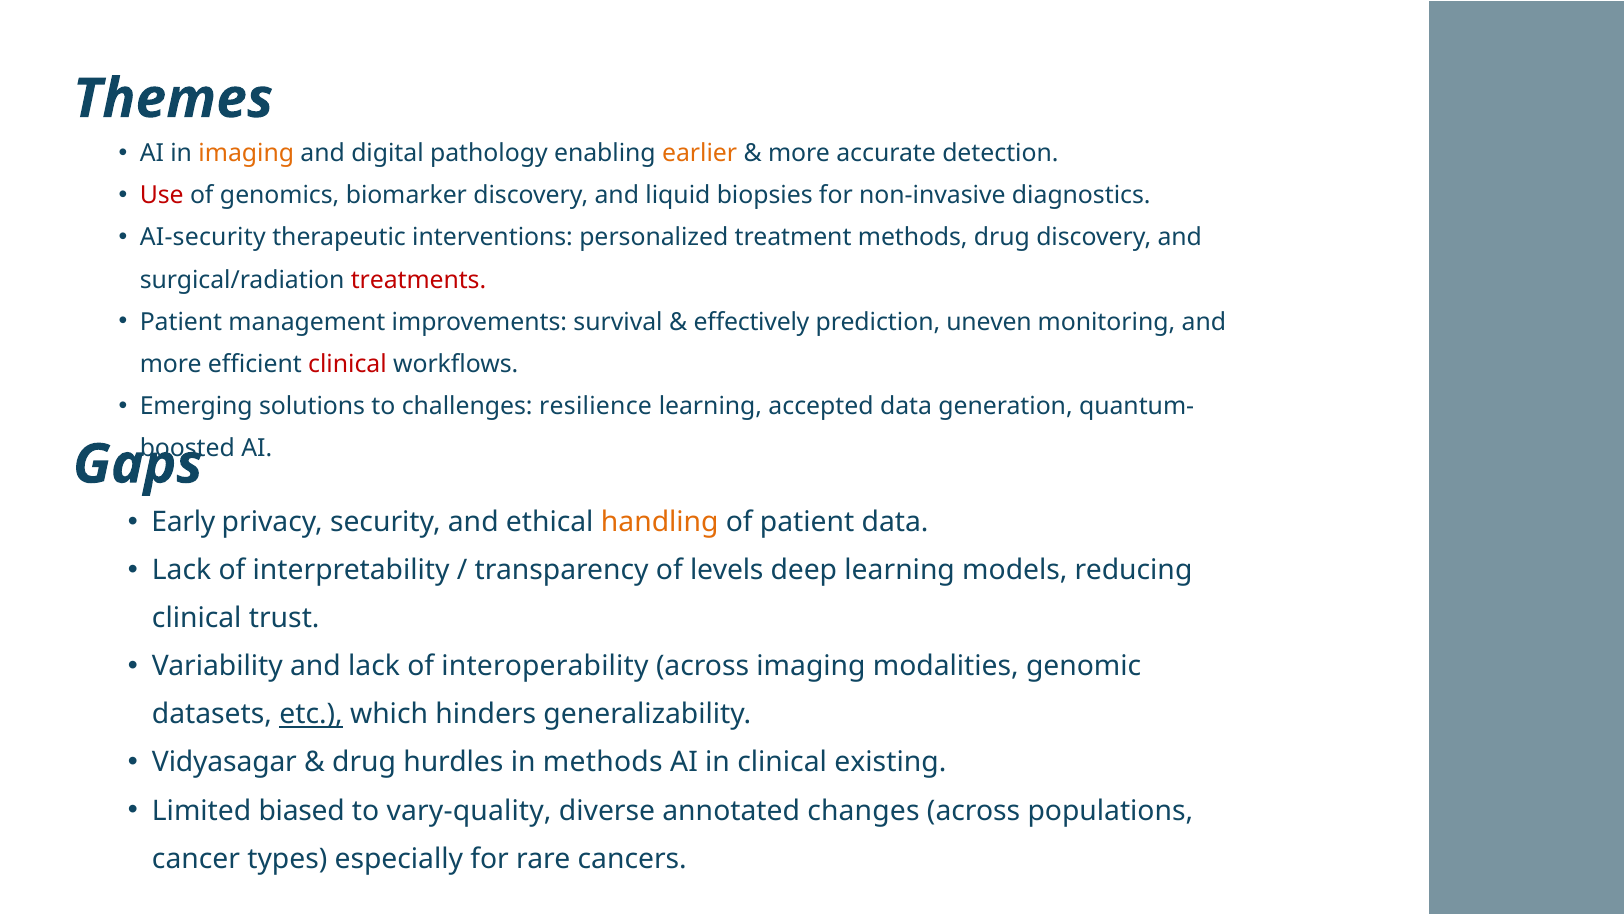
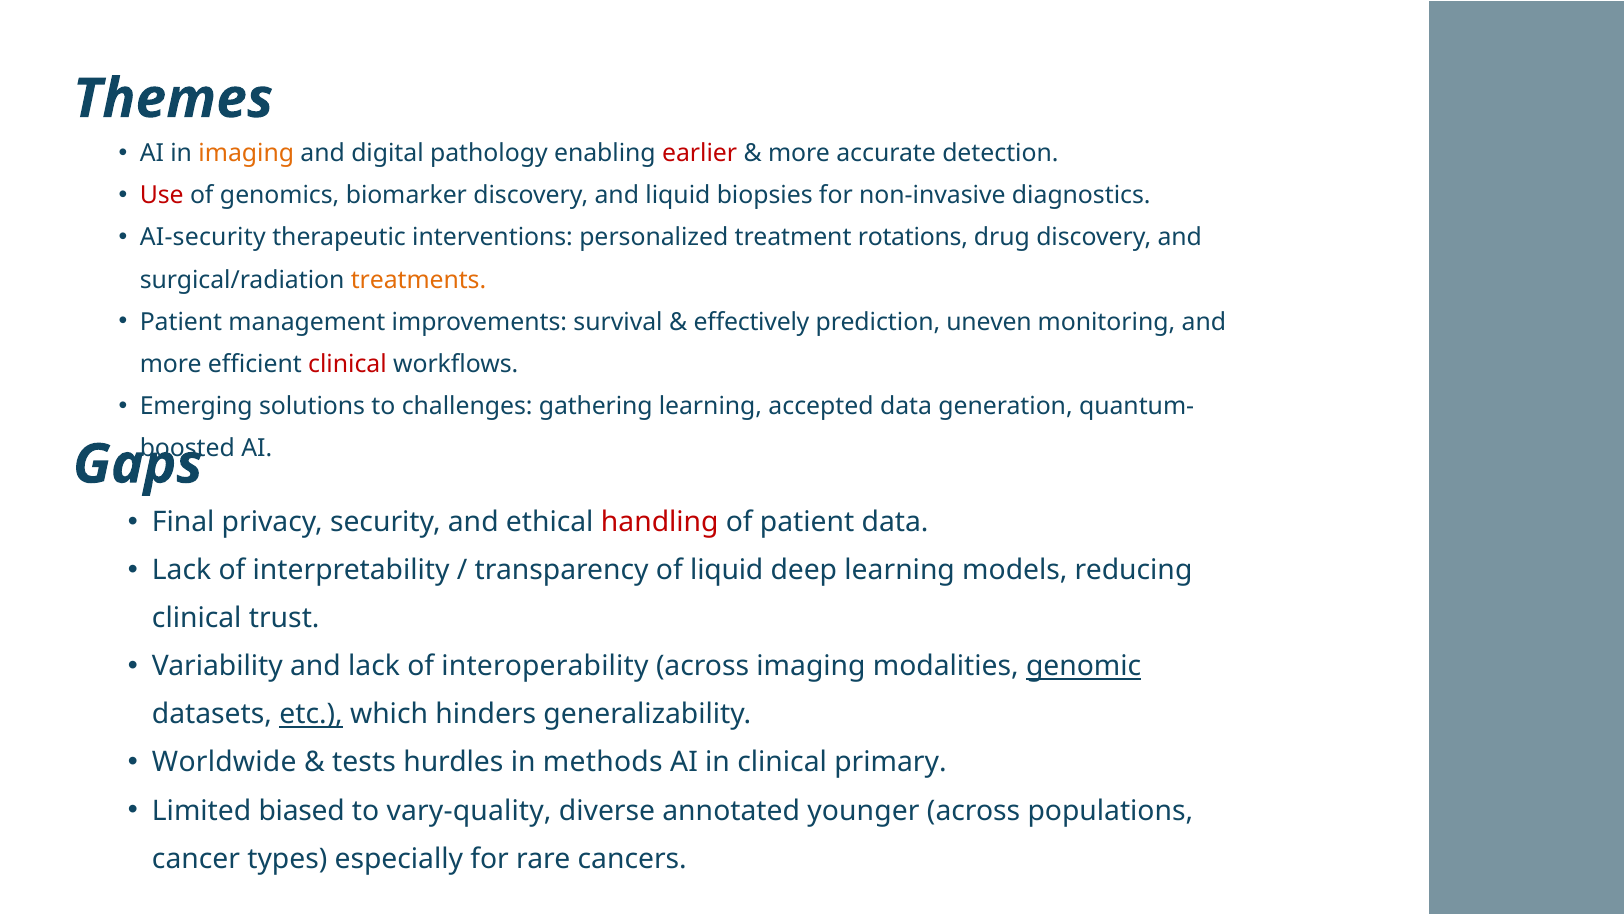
earlier colour: orange -> red (700, 153)
treatment methods: methods -> rotations (913, 238)
treatments colour: red -> orange (418, 280)
resilience: resilience -> gathering (596, 406)
Early: Early -> Final (183, 522)
handling colour: orange -> red (660, 522)
of levels: levels -> liquid (727, 570)
genomic underline: none -> present (1084, 666)
Vidyasagar: Vidyasagar -> Worldwide (224, 762)
drug: drug -> tests (364, 762)
existing: existing -> primary (890, 762)
changes: changes -> younger (863, 810)
